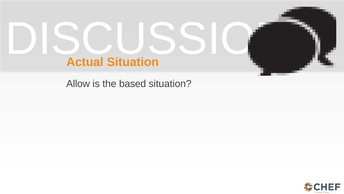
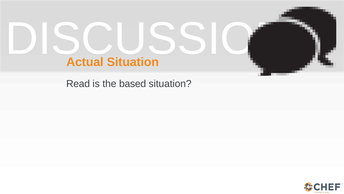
Allow: Allow -> Read (78, 83)
